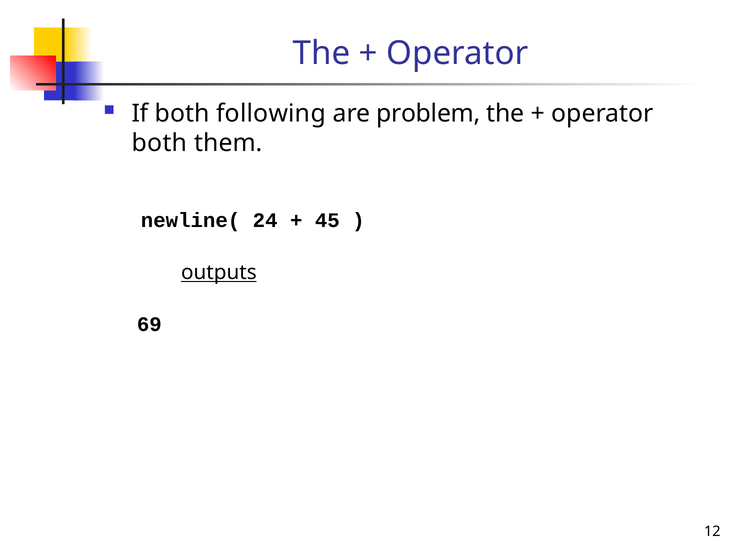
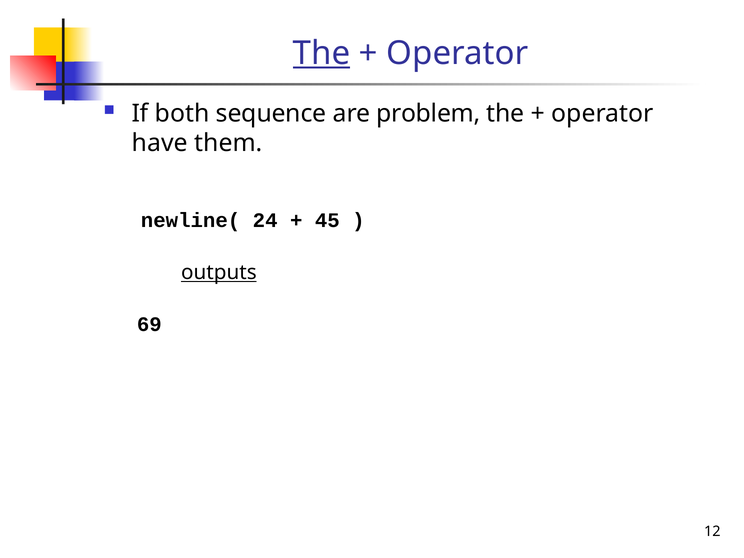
The underline: none -> present (322, 53)
following: following -> sequence (271, 113)
both: both -> have (160, 143)
